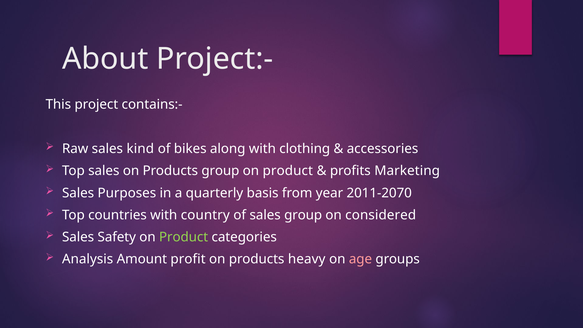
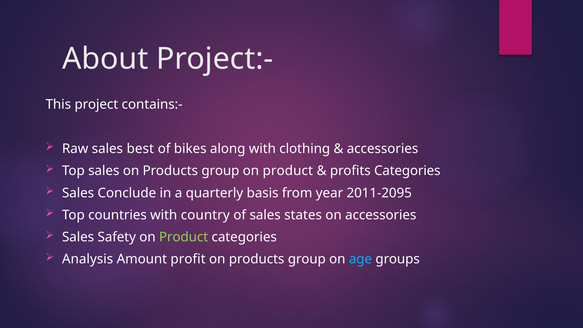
kind: kind -> best (140, 149)
profits Marketing: Marketing -> Categories (407, 171)
Purposes: Purposes -> Conclude (127, 193)
2011-2070: 2011-2070 -> 2011-2095 (379, 193)
sales group: group -> states (303, 215)
on considered: considered -> accessories (381, 215)
heavy: heavy -> group (307, 259)
age colour: pink -> light blue (360, 259)
